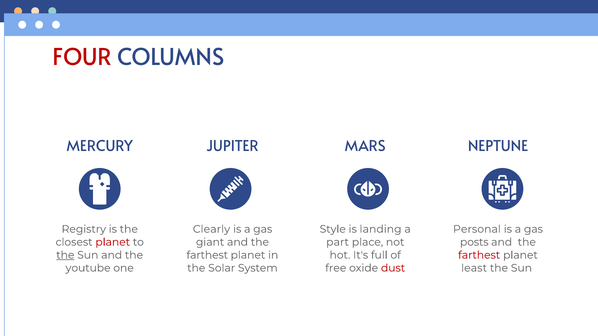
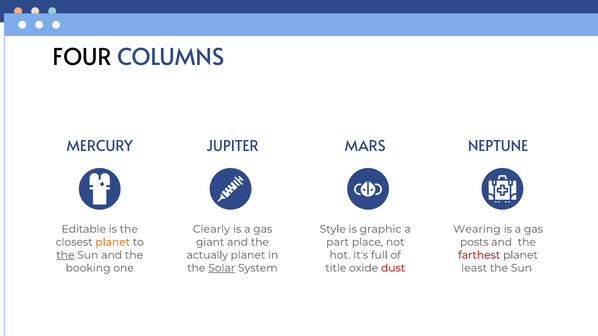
FOUR colour: red -> black (82, 58)
Registry: Registry -> Editable (84, 229)
landing: landing -> graphic (381, 229)
Personal: Personal -> Wearing (477, 229)
planet colour: red -> orange (113, 242)
farthest: farthest -> actually (207, 255)
youtube: youtube -> booking (88, 268)
Solar underline: none -> present (222, 268)
free: free -> title (336, 268)
